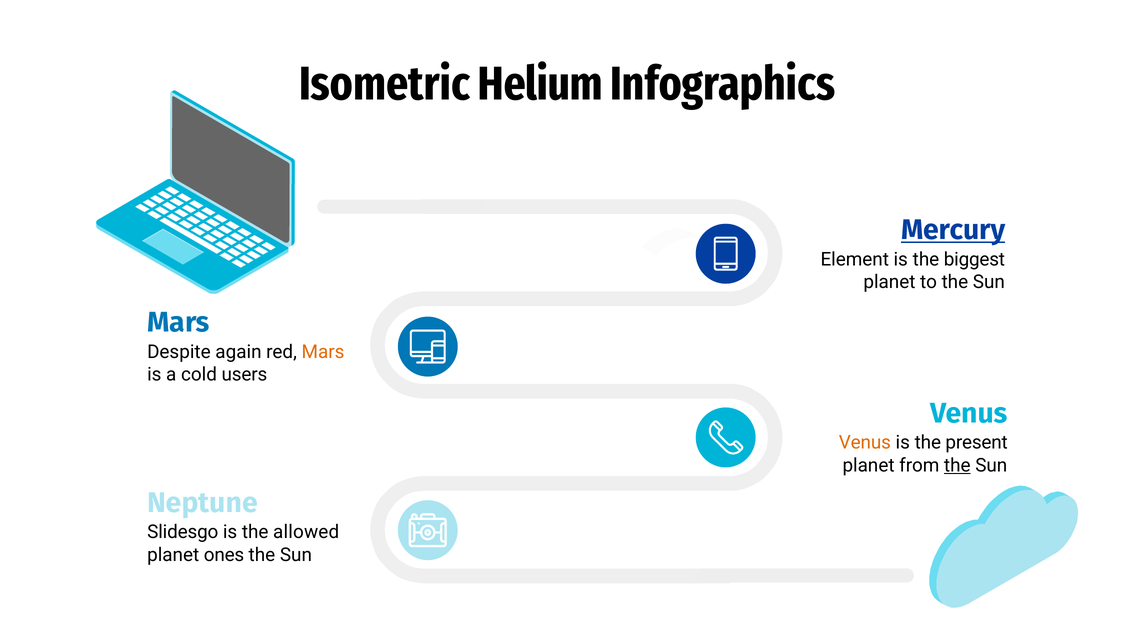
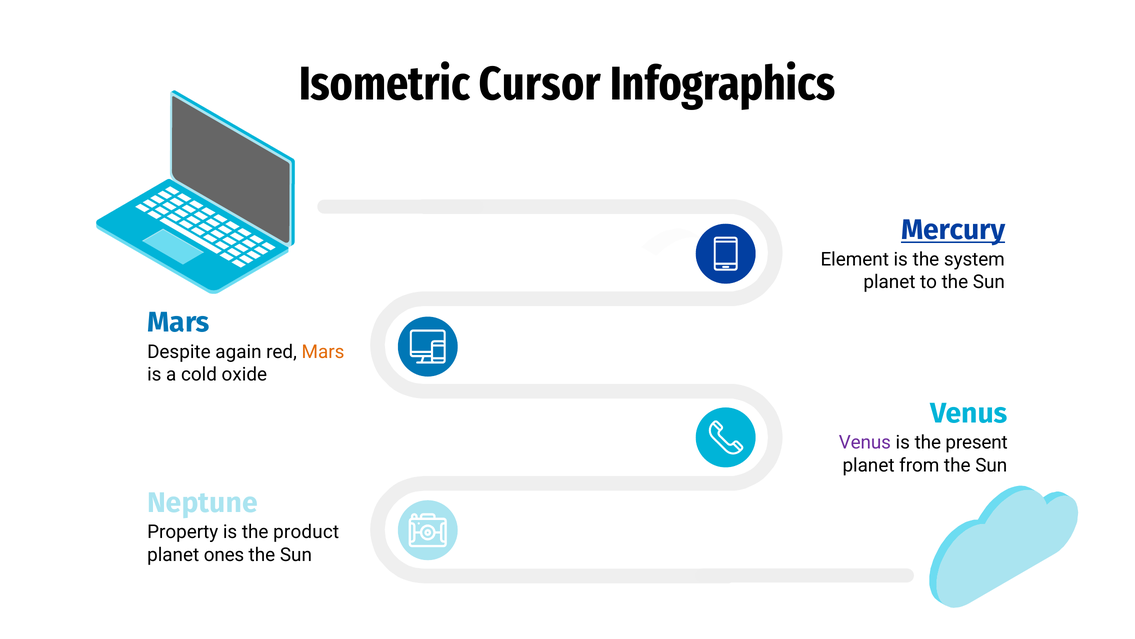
Helium: Helium -> Cursor (540, 84)
biggest: biggest -> system (974, 259)
users: users -> oxide (244, 374)
Venus colour: orange -> purple (865, 442)
the underline: present -> none (957, 465)
Slidesgo: Slidesgo -> Property (183, 532)
allowed: allowed -> product (306, 532)
